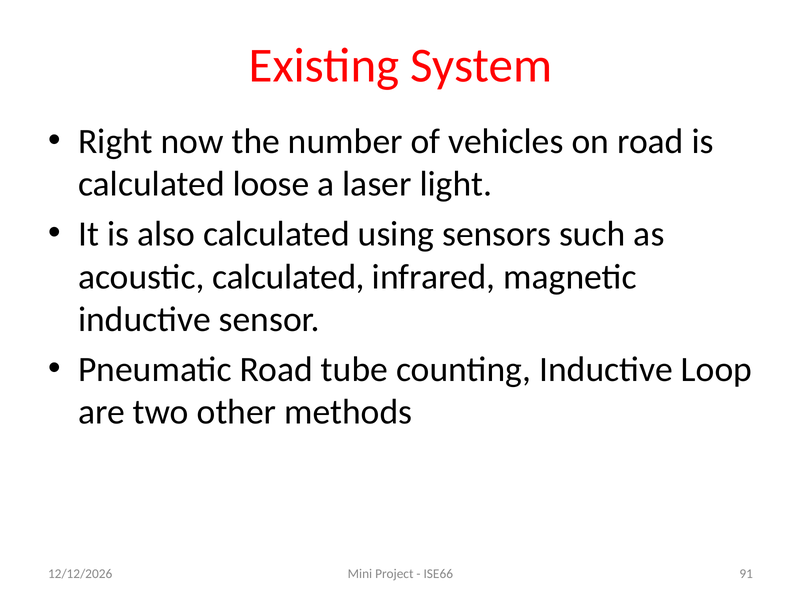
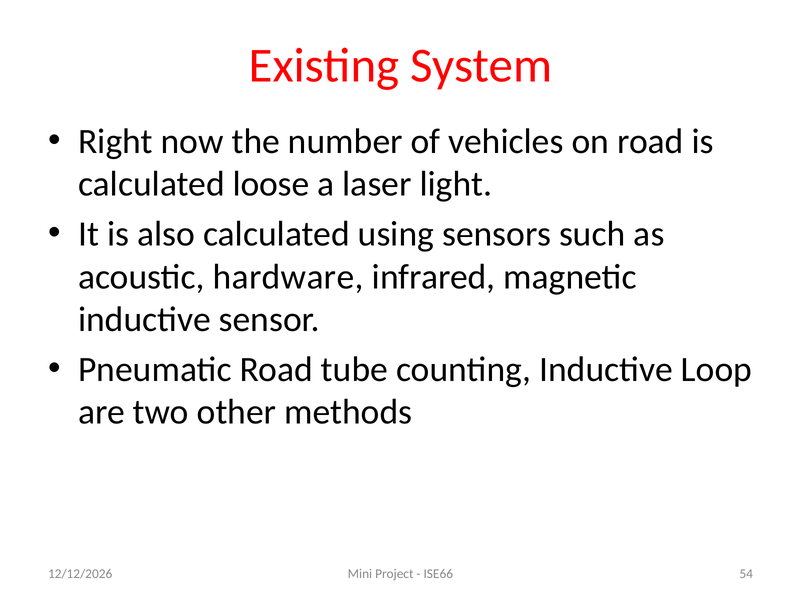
acoustic calculated: calculated -> hardware (288, 277)
91: 91 -> 54 (746, 574)
